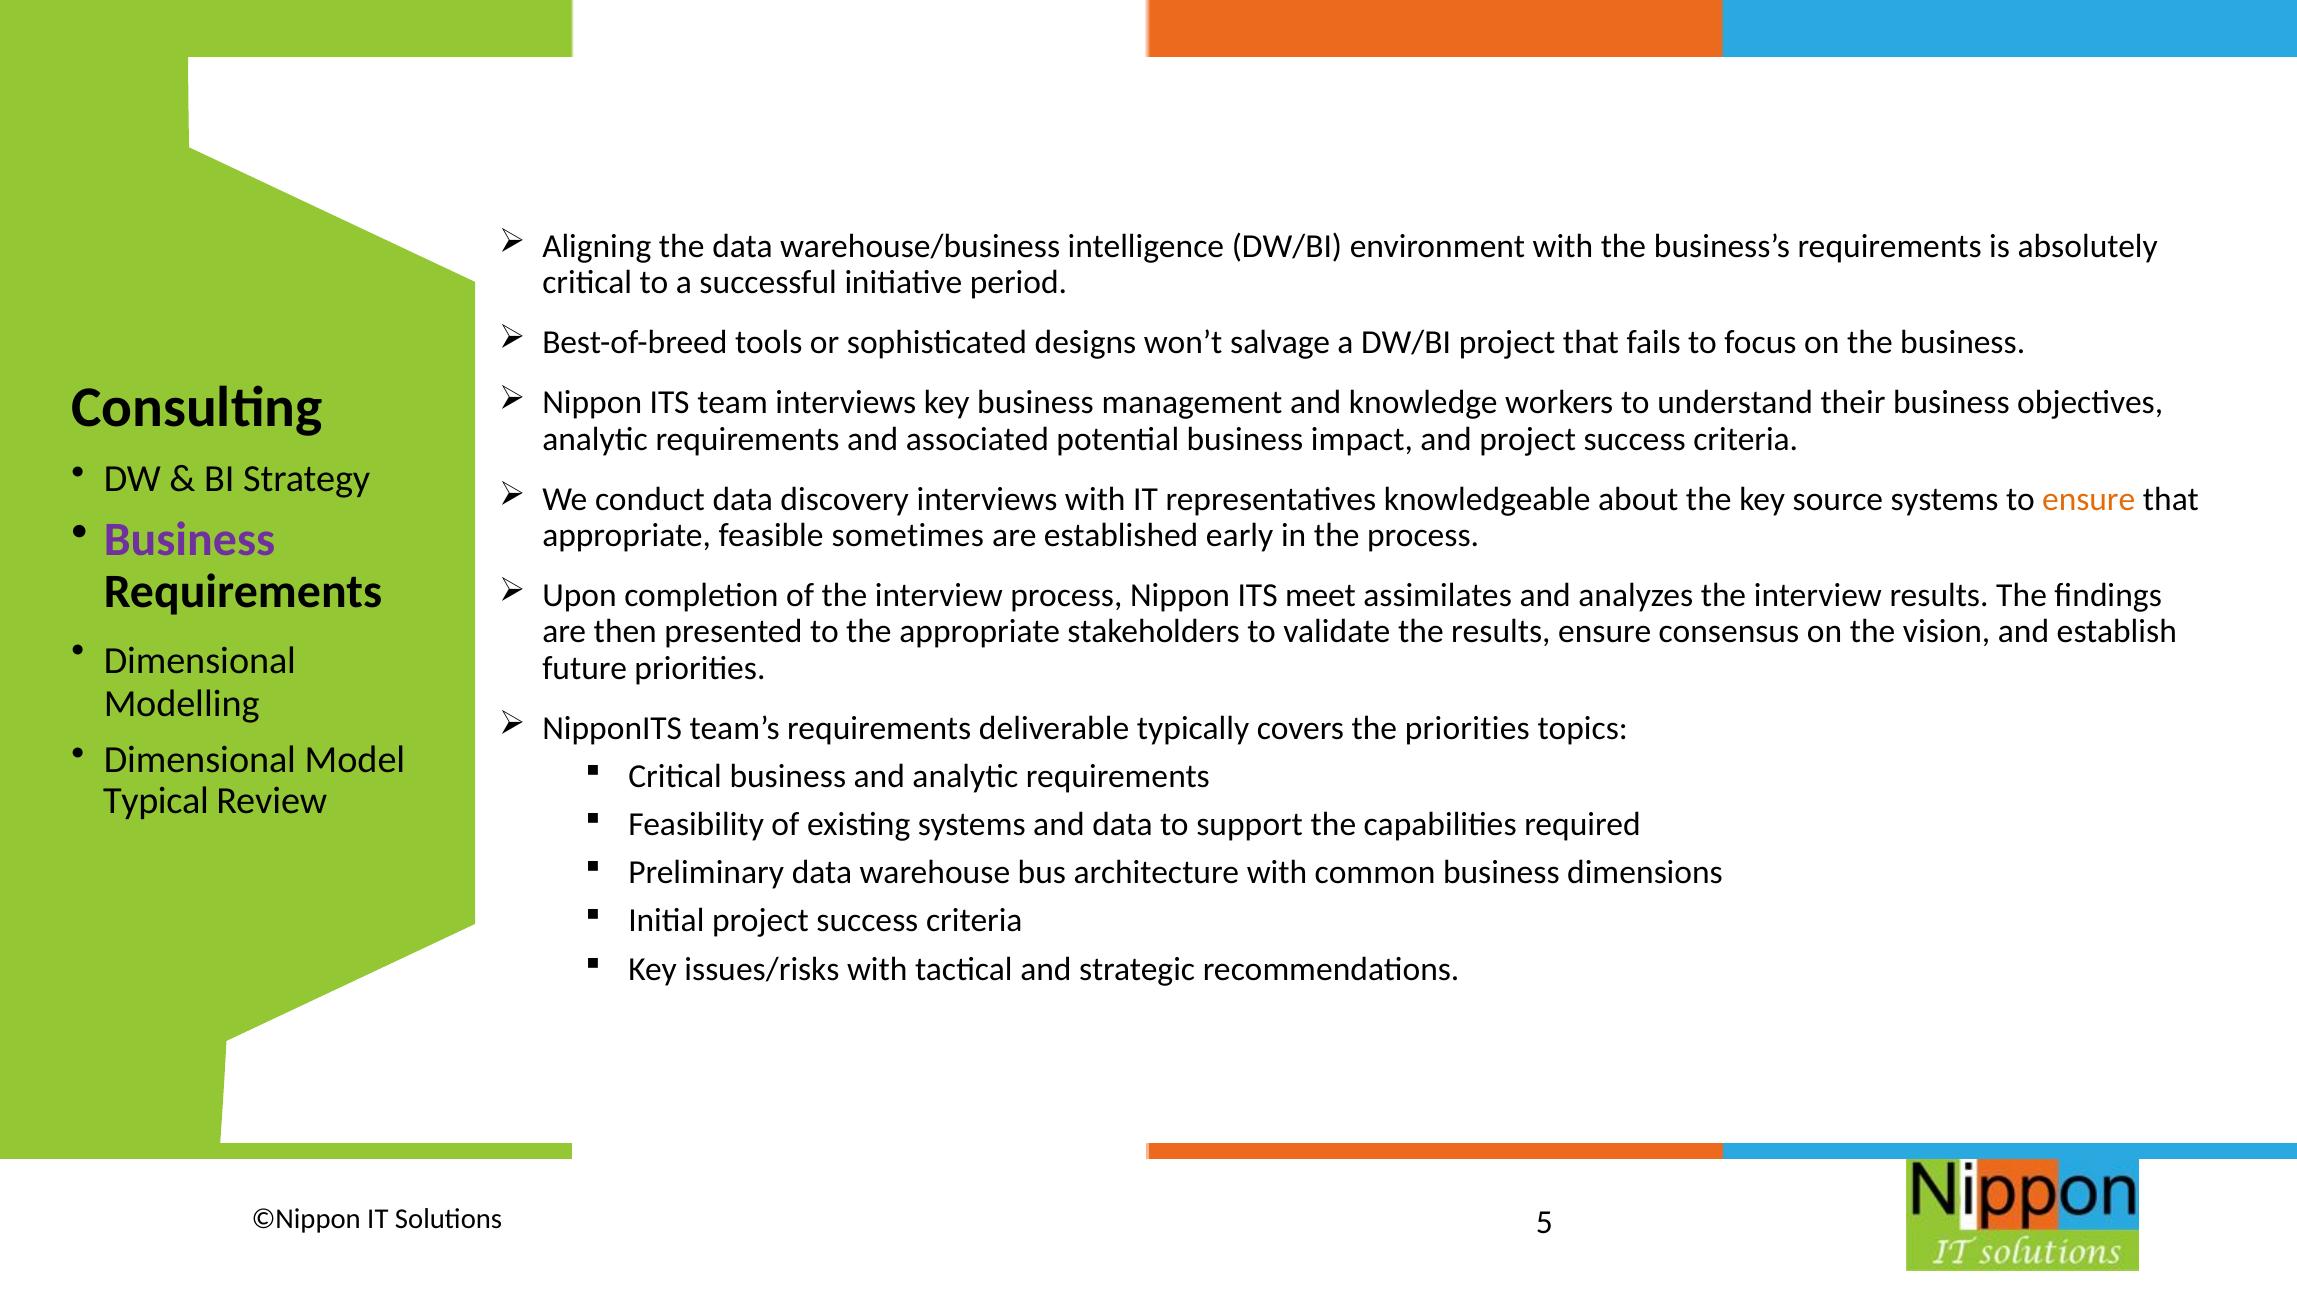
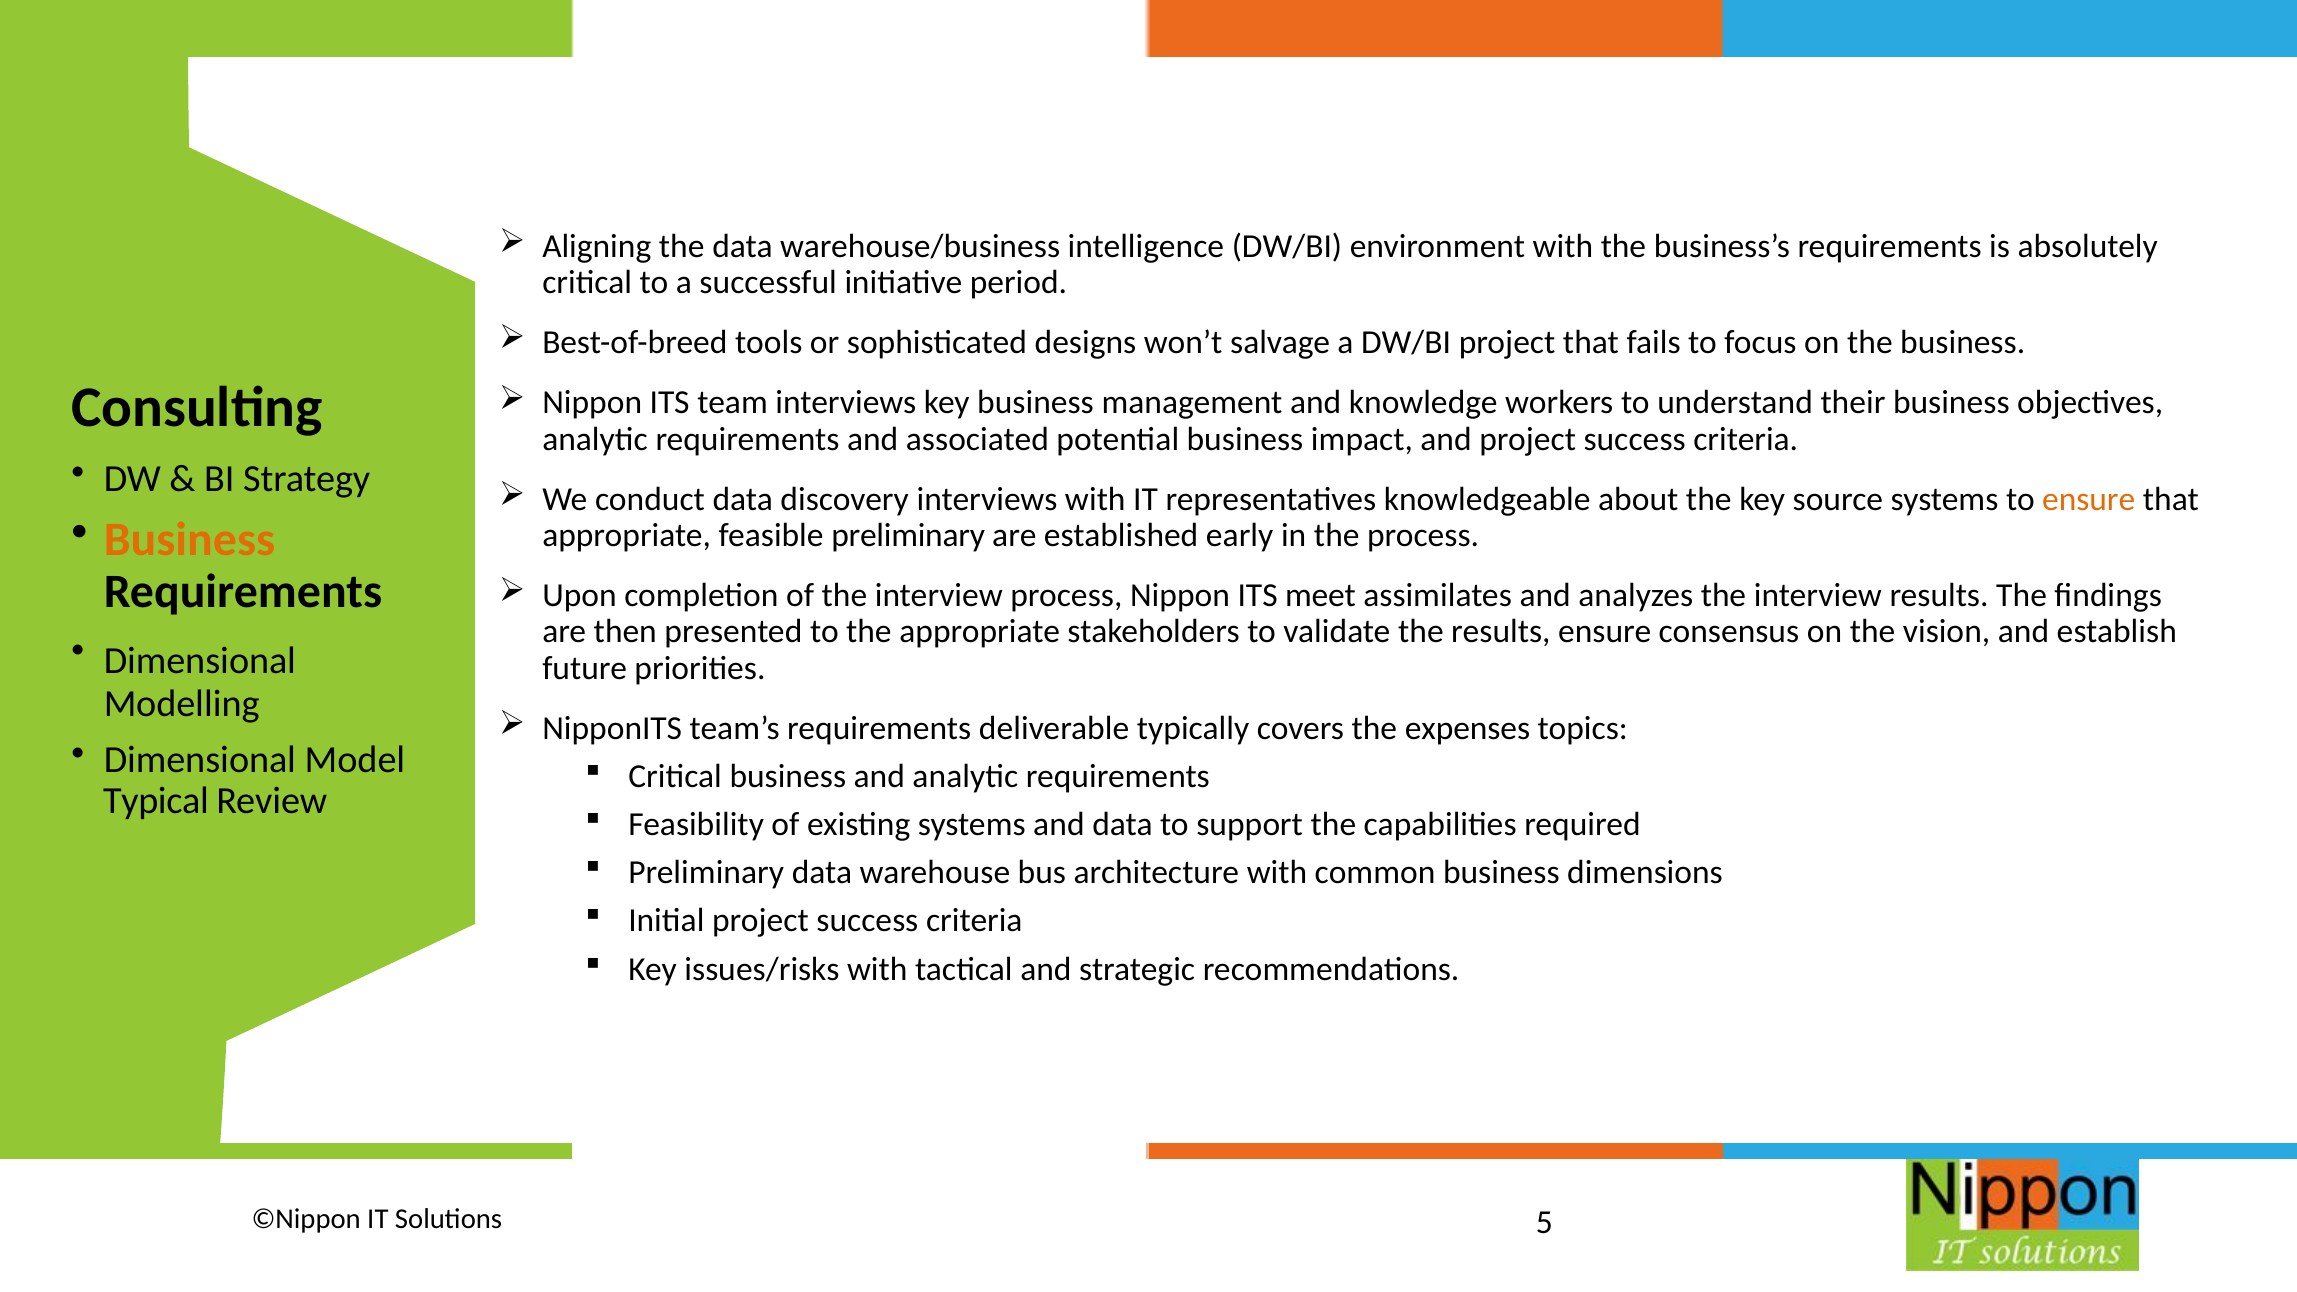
Business colour: purple -> orange (189, 540)
feasible sometimes: sometimes -> preliminary (908, 536)
the priorities: priorities -> expenses (1467, 728)
